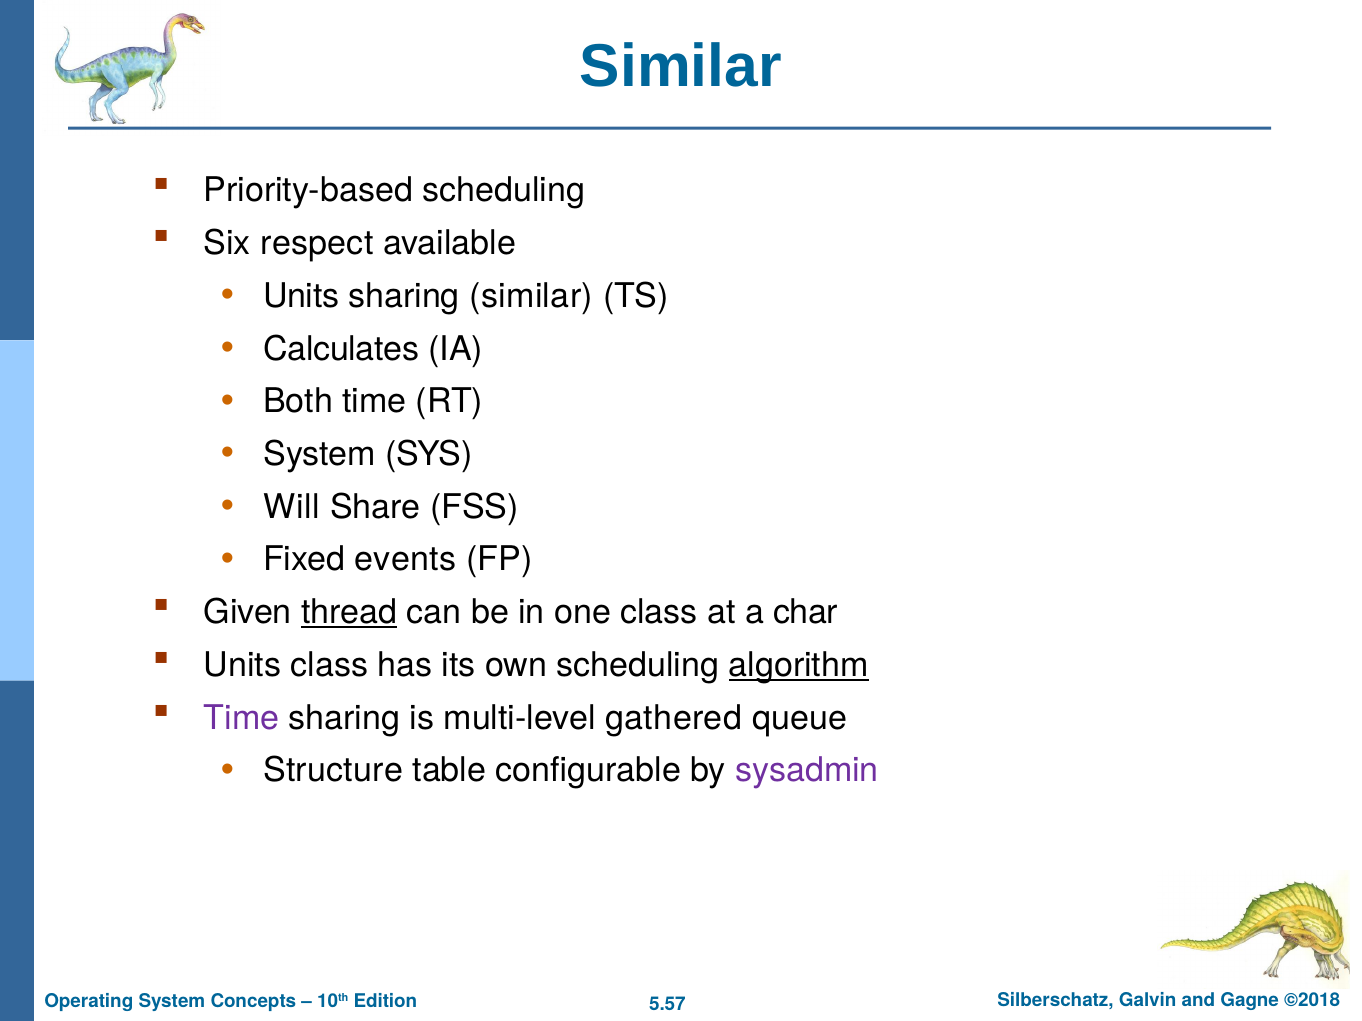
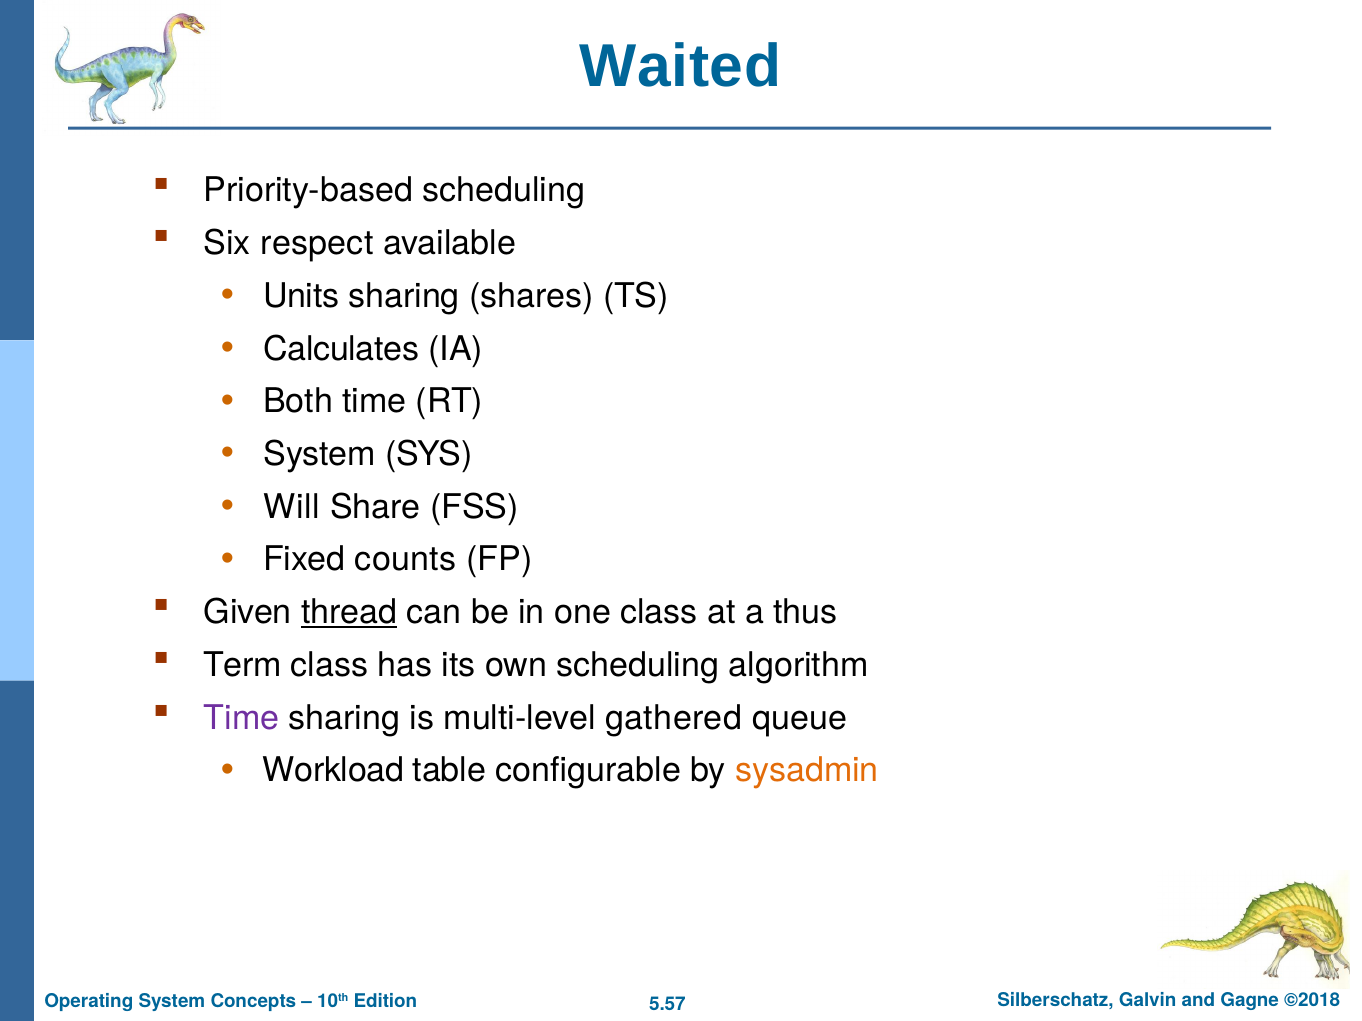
Similar: Similar -> Waited (681, 66)
sharing similar: similar -> shares (532, 296)
events: events -> counts (406, 560)
char: char -> thus (806, 613)
Units: Units -> Term (243, 666)
algorithm underline: present -> none (799, 666)
Structure: Structure -> Workload (333, 771)
sysadmin colour: purple -> orange (807, 771)
